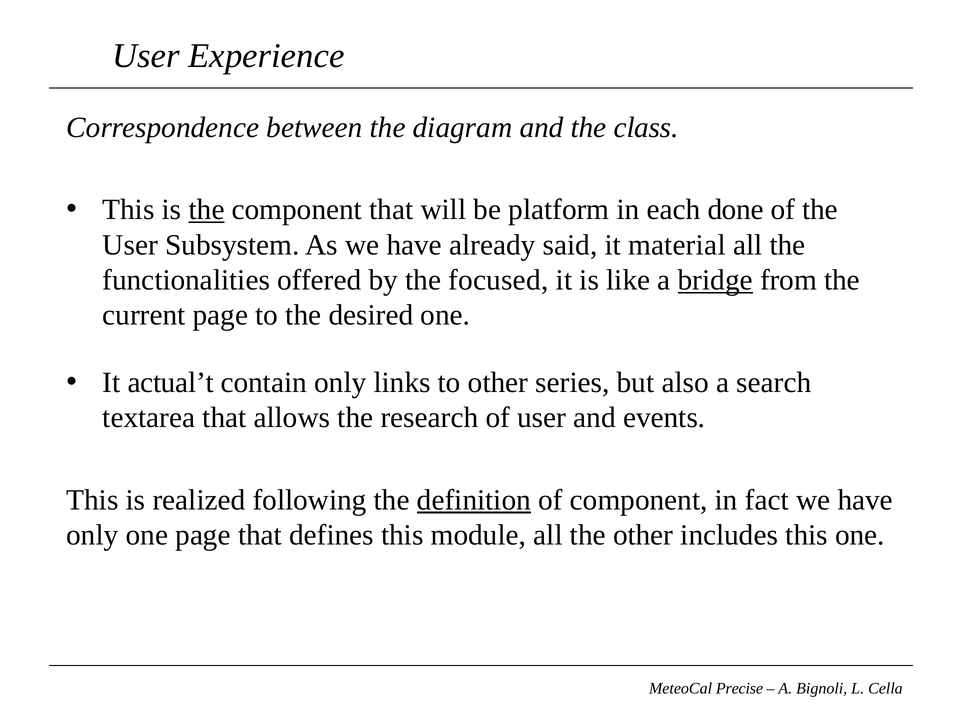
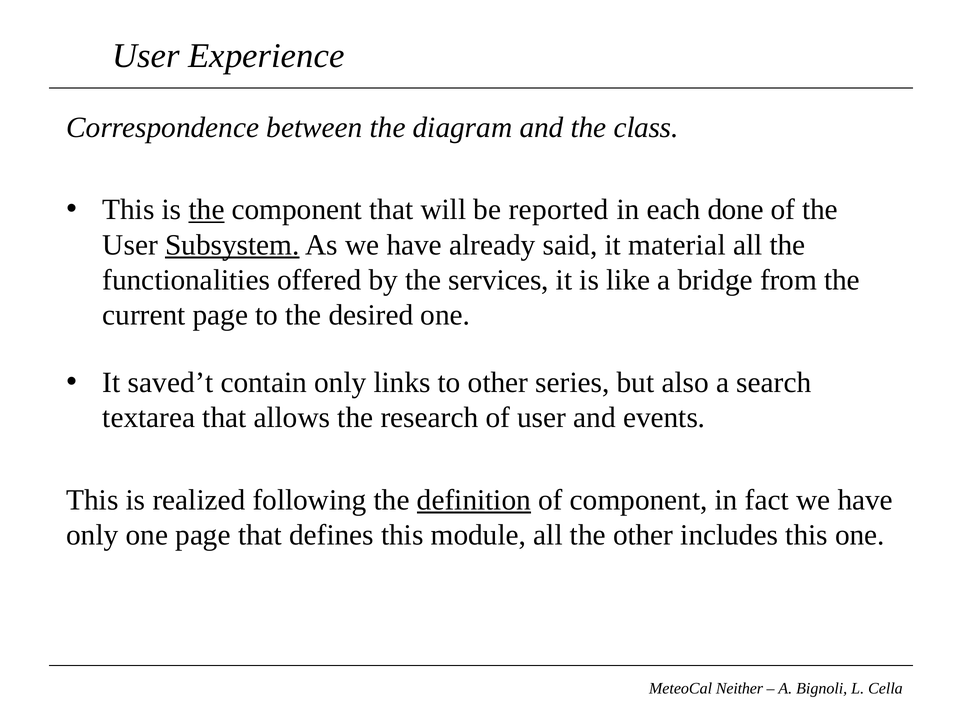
platform: platform -> reported (559, 210)
Subsystem underline: none -> present (232, 245)
focused: focused -> services (499, 280)
bridge underline: present -> none (715, 280)
actual’t: actual’t -> saved’t (170, 383)
Precise: Precise -> Neither (739, 689)
